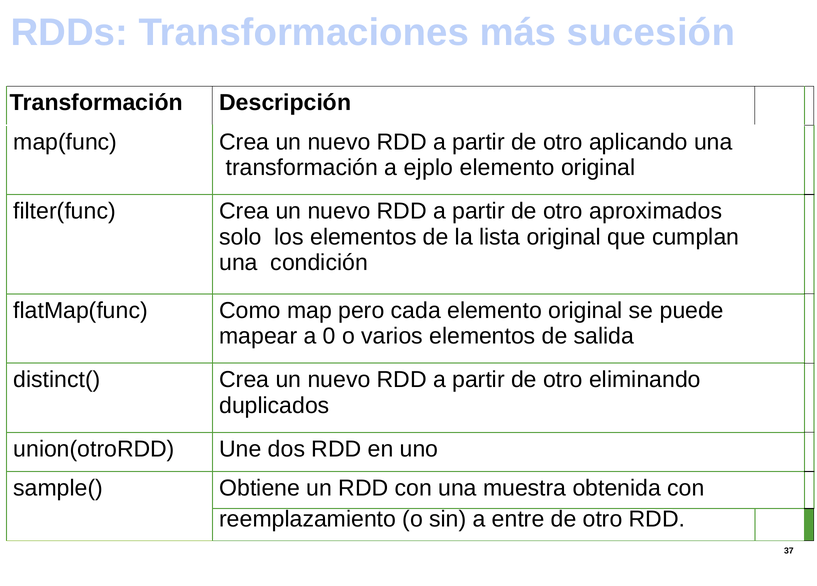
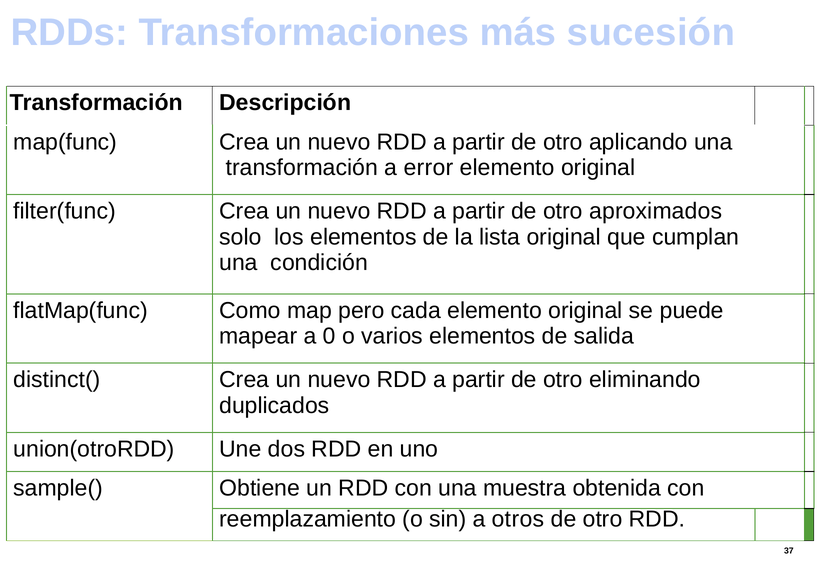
ejplo: ejplo -> error (428, 168)
entre: entre -> otros (518, 519)
